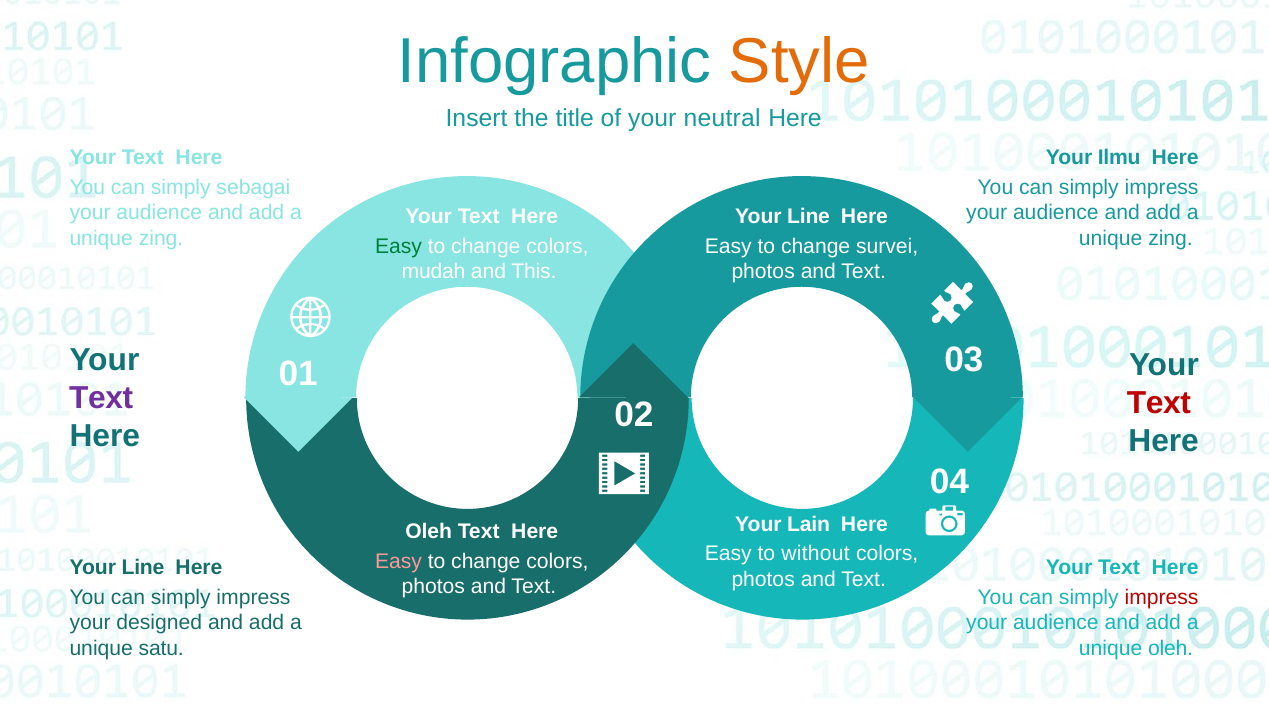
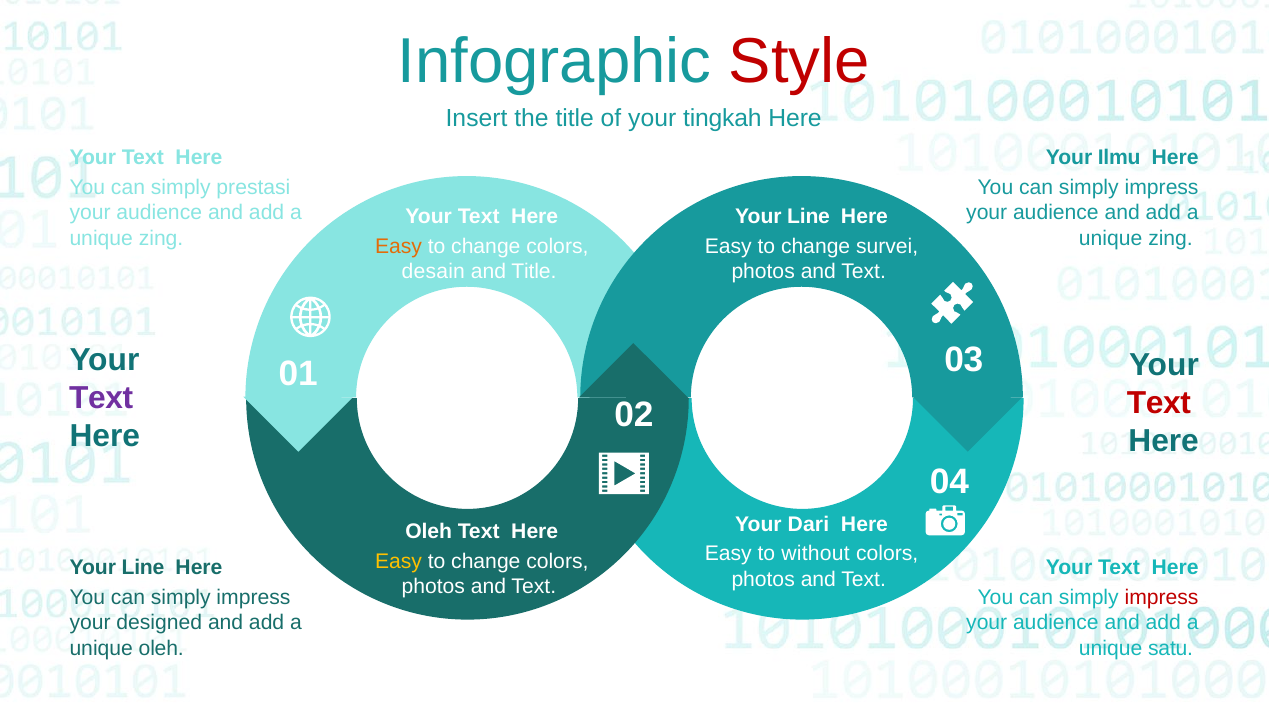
Style colour: orange -> red (799, 61)
neutral: neutral -> tingkah (722, 118)
sebagai: sebagai -> prestasi (253, 188)
Easy colour: green -> orange (399, 246)
mudah: mudah -> desain (433, 272)
and This: This -> Title (534, 272)
Lain: Lain -> Dari (808, 524)
Easy colour: pink -> yellow (399, 561)
unique satu: satu -> oleh (161, 648)
unique oleh: oleh -> satu (1171, 648)
